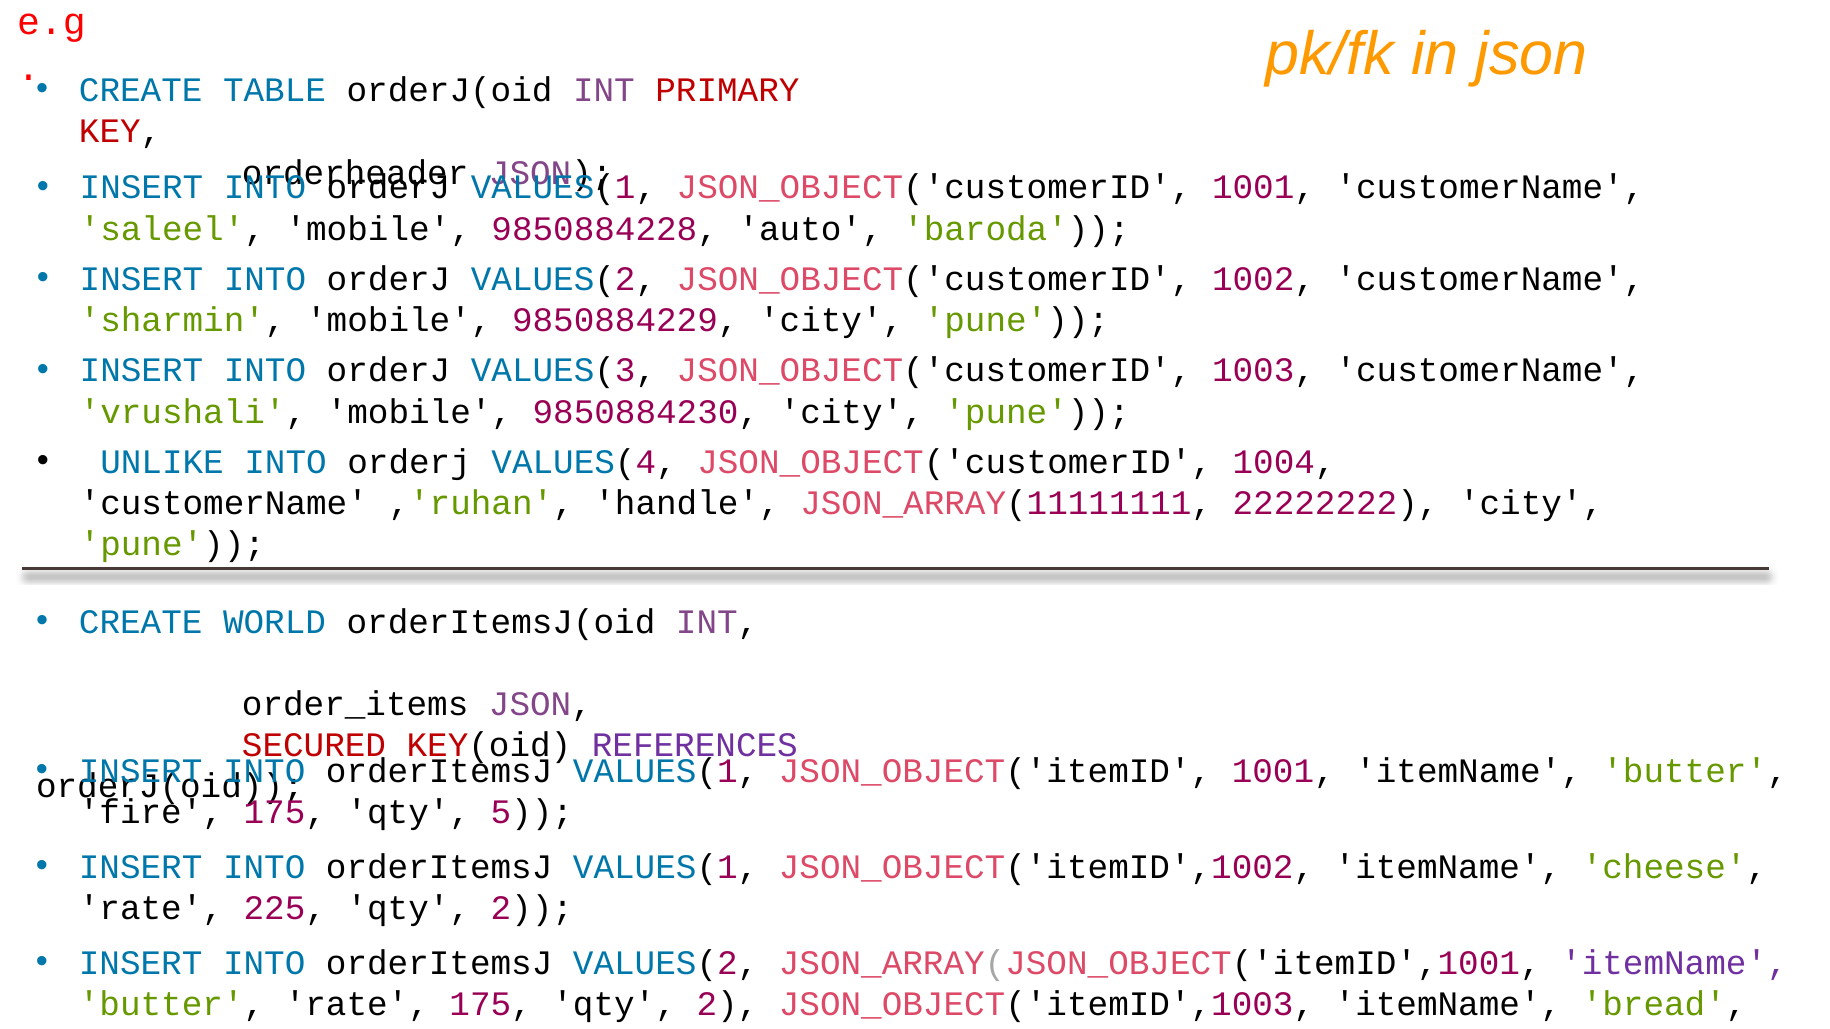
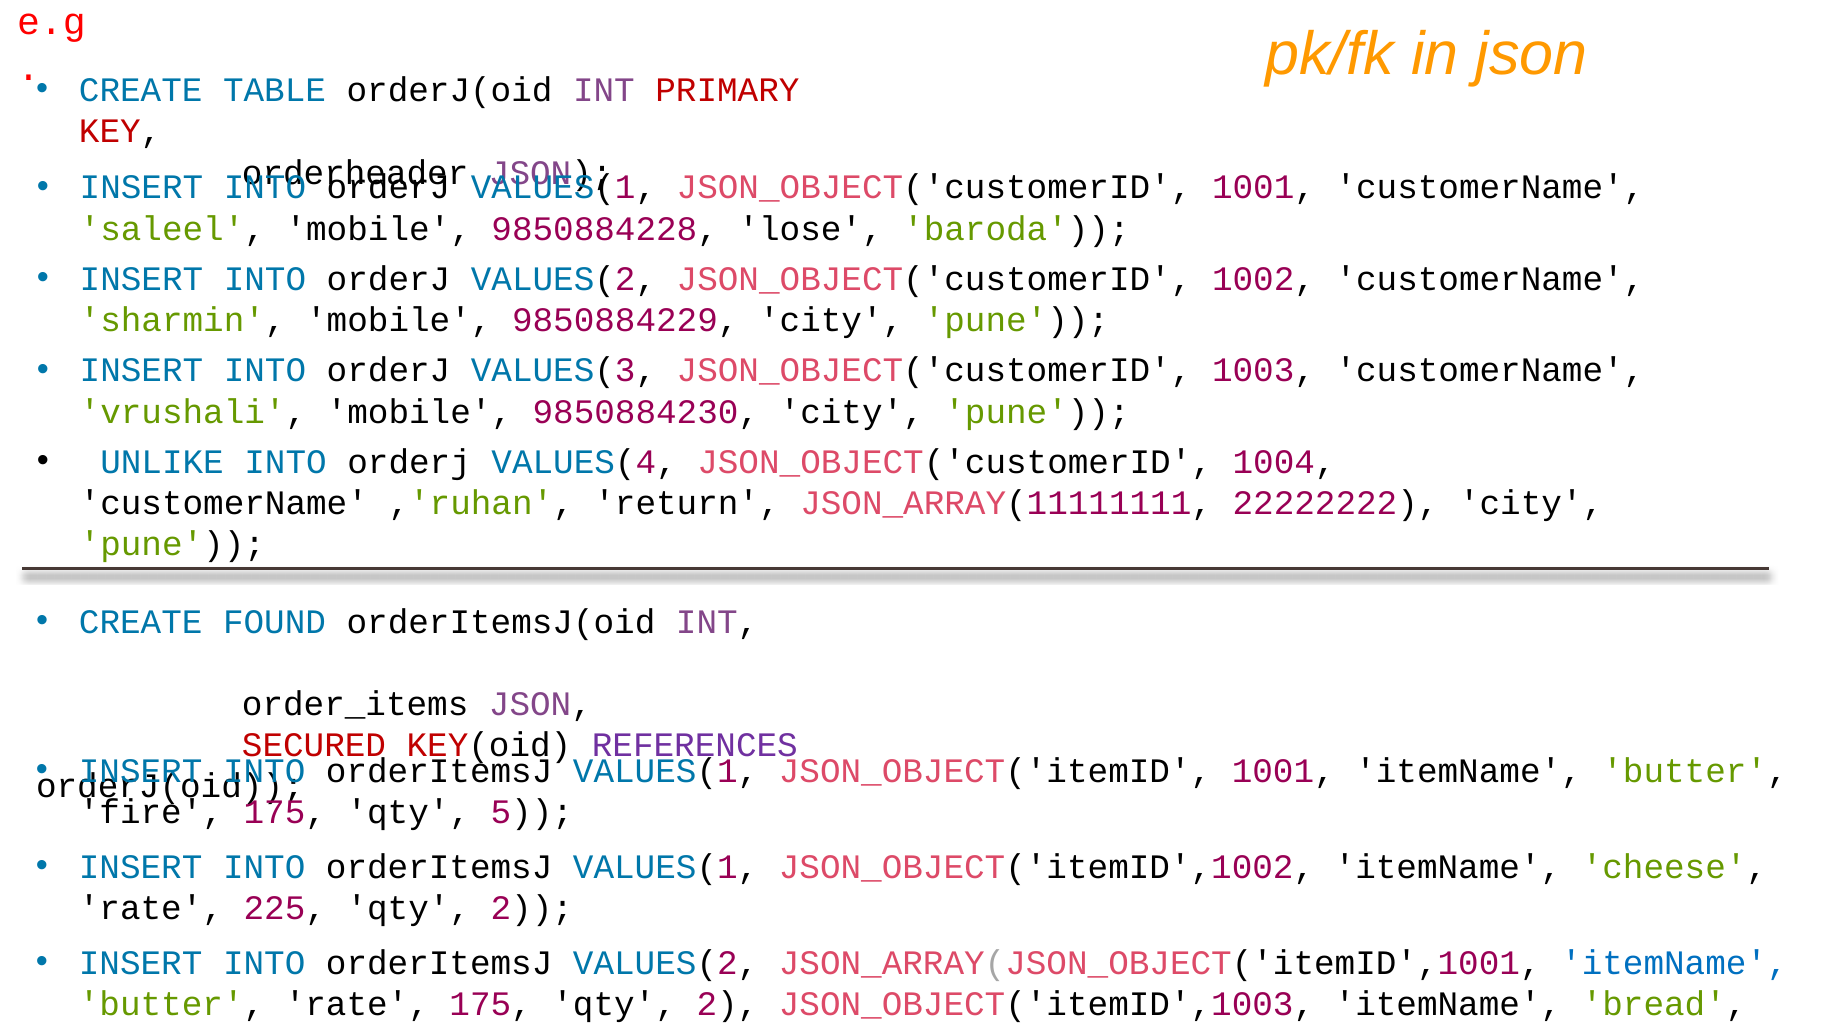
auto: auto -> lose (811, 229)
handle: handle -> return (687, 503)
WORLD: WORLD -> FOUND (275, 622)
itemName colour: purple -> blue (1674, 963)
